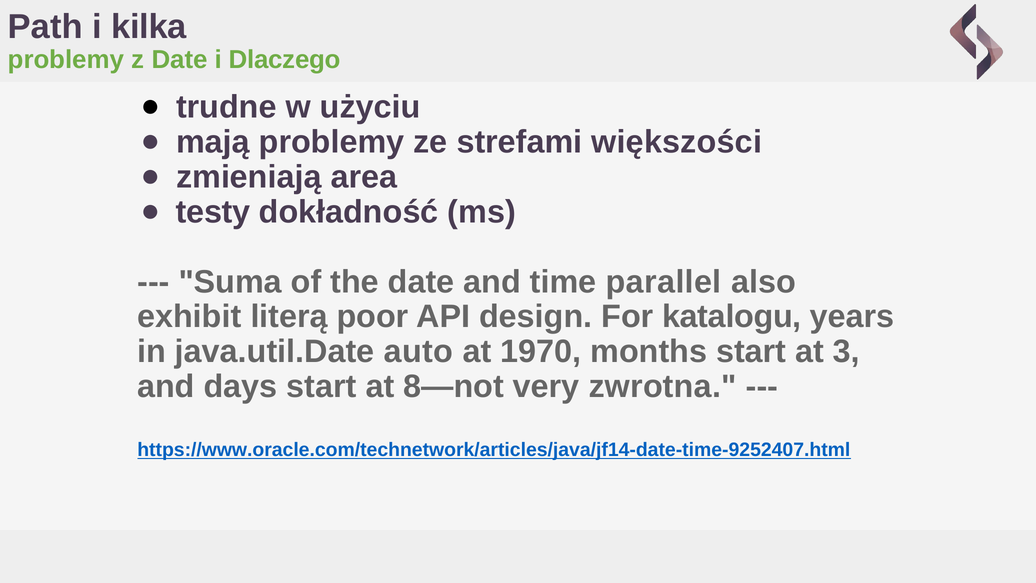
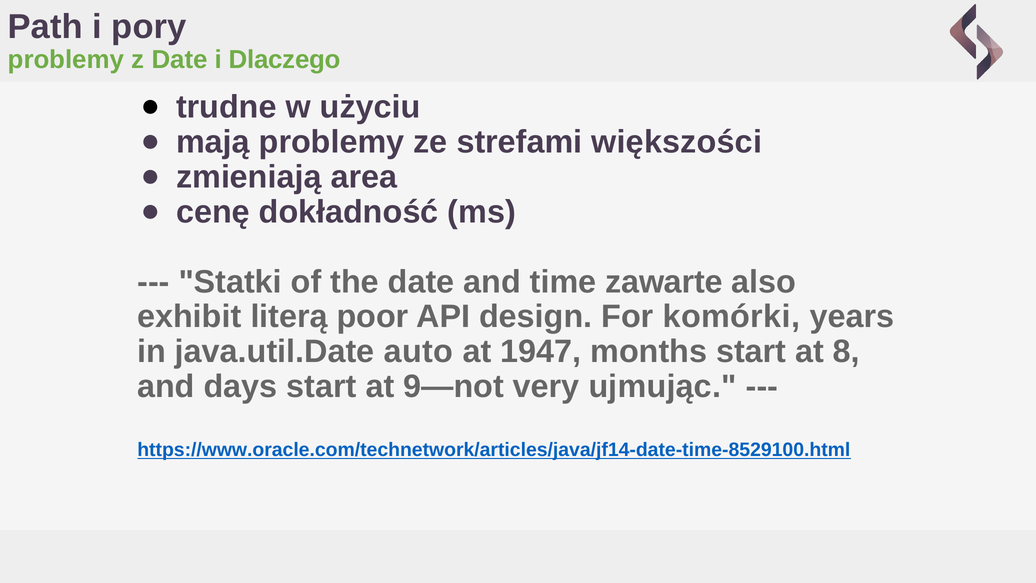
kilka: kilka -> pory (149, 27)
testy: testy -> cenę (213, 212)
Suma: Suma -> Statki (230, 282)
parallel: parallel -> zawarte (664, 282)
katalogu: katalogu -> komórki (731, 317)
1970: 1970 -> 1947 (541, 352)
3: 3 -> 8 (846, 352)
8—not: 8—not -> 9—not (454, 387)
zwrotna: zwrotna -> ujmując (663, 387)
https://www.oracle.com/technetwork/articles/java/jf14-date-time-9252407.html: https://www.oracle.com/technetwork/articles/java/jf14-date-time-9252407.html -> https://www.oracle.com/technetwork/articles/java/jf14-date-time-8529100.html (494, 450)
